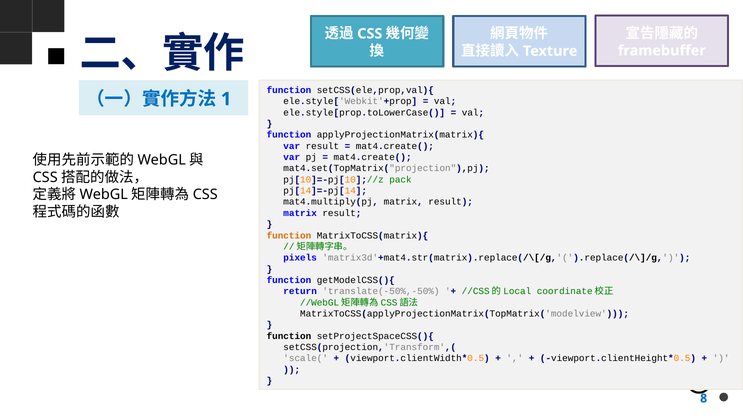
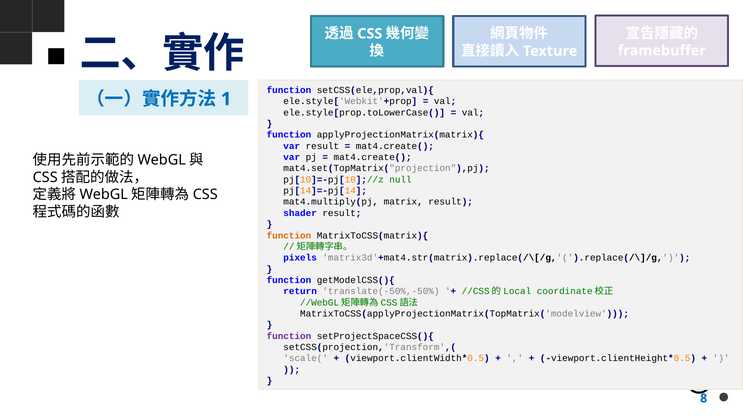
pack: pack -> null (400, 180)
matrix: matrix -> shader (300, 213)
function colour: black -> purple (289, 336)
